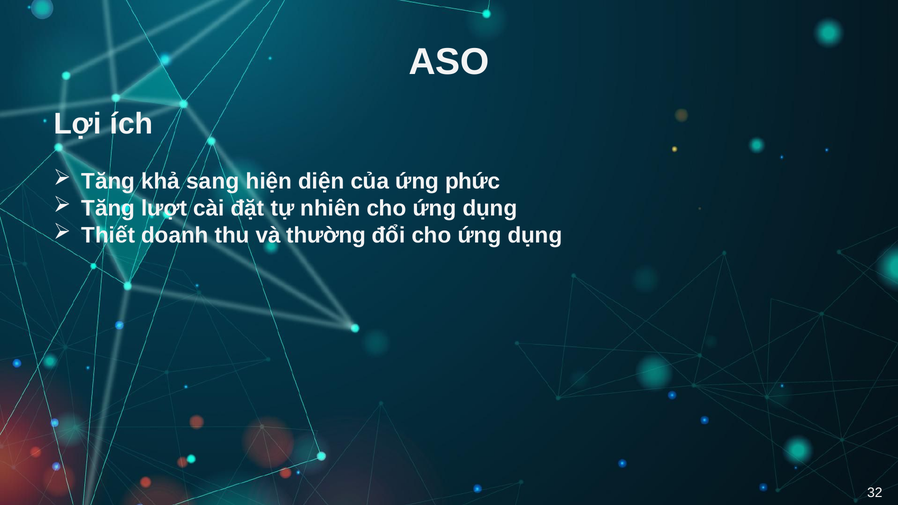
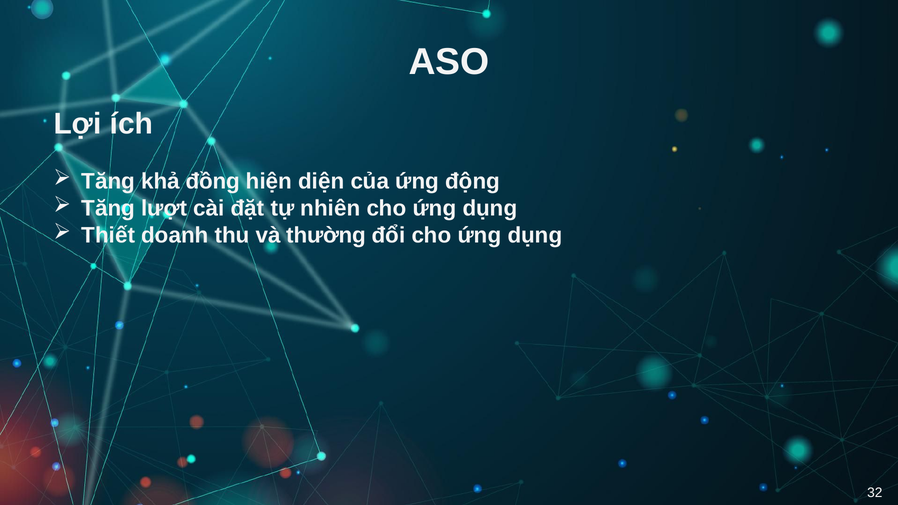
sang: sang -> đồng (213, 182)
phức: phức -> động (473, 182)
